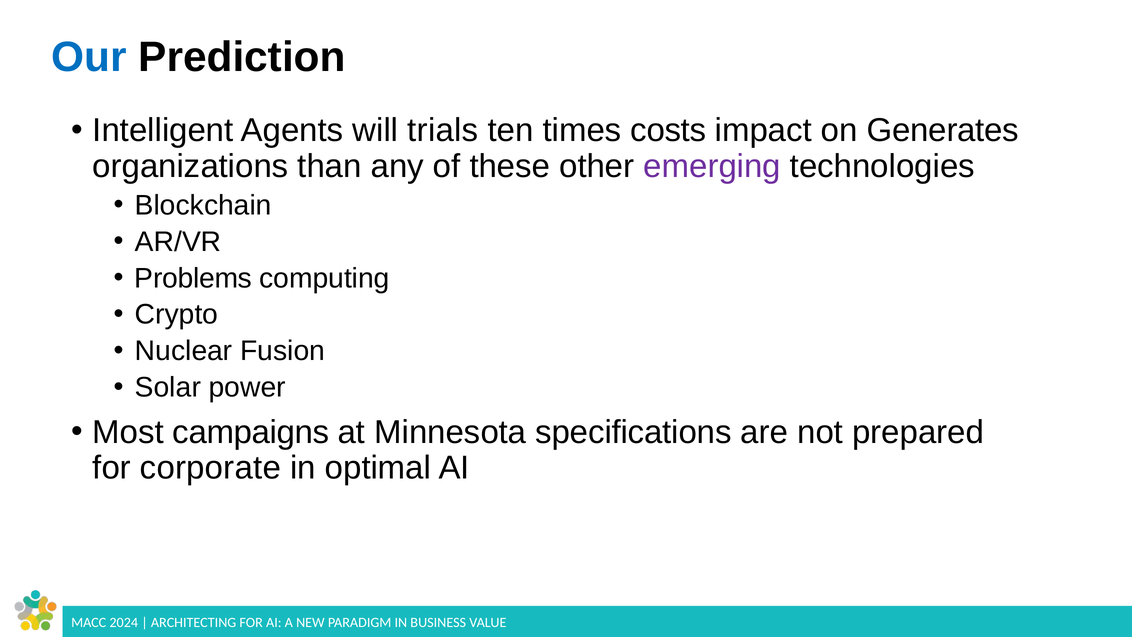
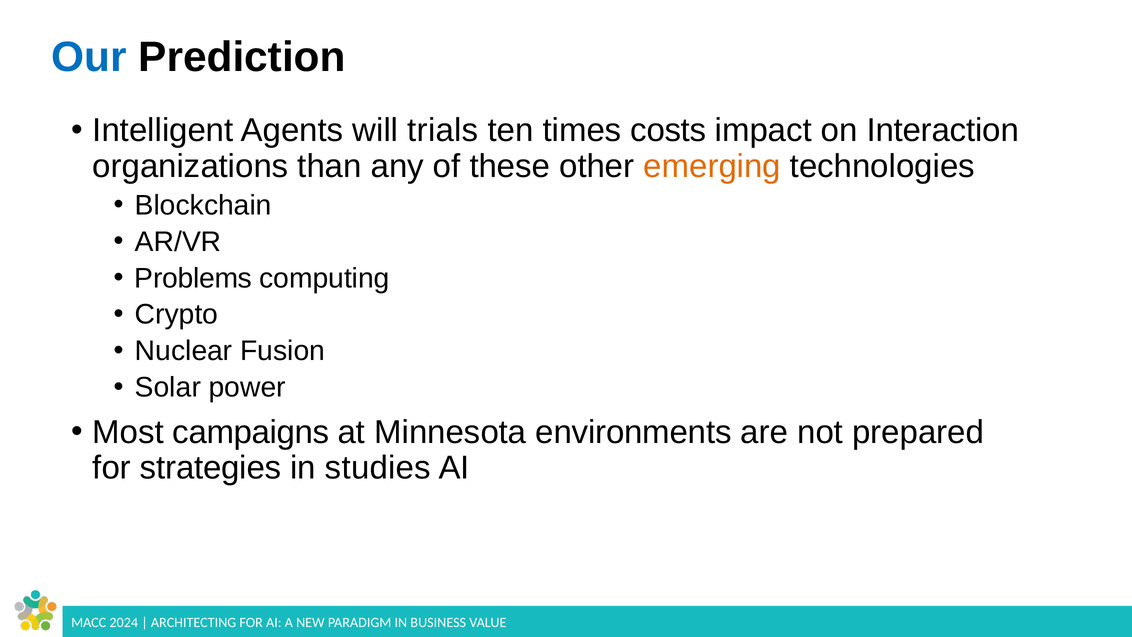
Generates: Generates -> Interaction (943, 130)
emerging colour: purple -> orange (712, 166)
specifications: specifications -> environments (633, 432)
corporate: corporate -> strategies (211, 468)
optimal: optimal -> studies (378, 468)
